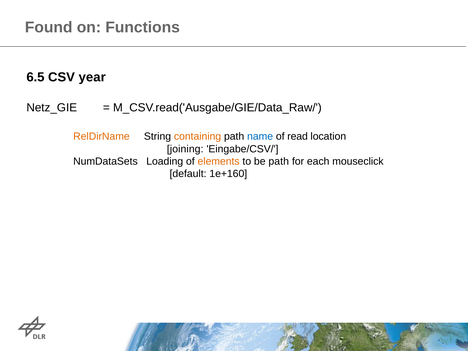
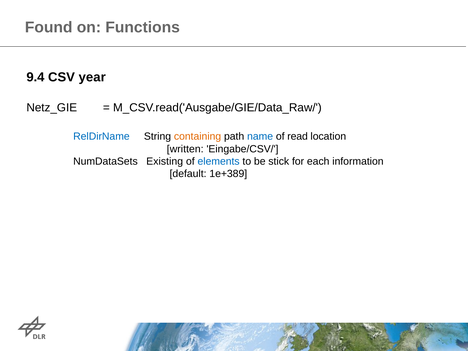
6.5: 6.5 -> 9.4 (35, 77)
RelDirName colour: orange -> blue (101, 136)
joining: joining -> written (185, 149)
Loading: Loading -> Existing (165, 161)
elements colour: orange -> blue (219, 161)
be path: path -> stick (279, 161)
mouseclick: mouseclick -> information (358, 161)
1e+160: 1e+160 -> 1e+389 (228, 174)
